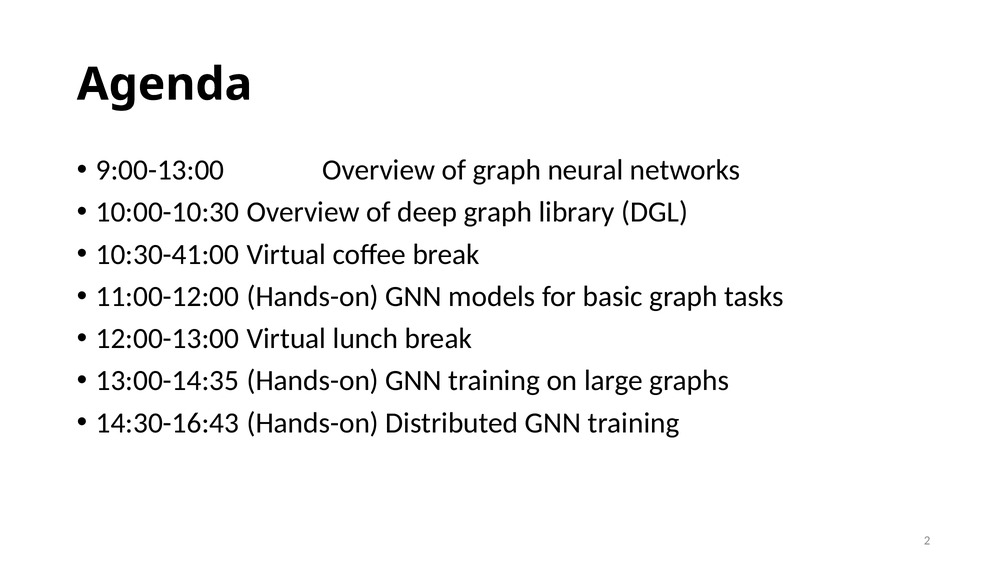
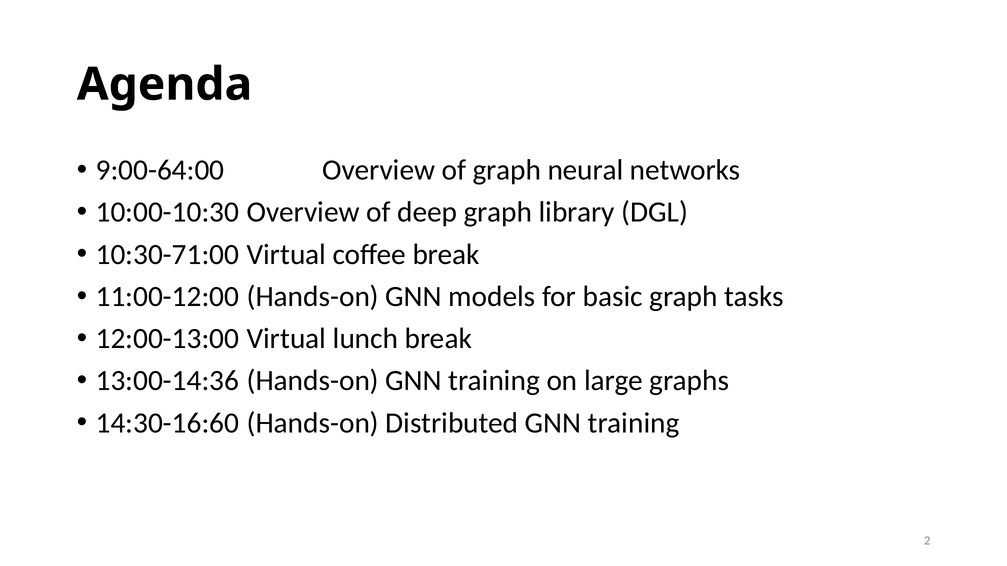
9:00-13:00: 9:00-13:00 -> 9:00-64:00 (160, 170)
10:30-41:00: 10:30-41:00 -> 10:30-71:00 (167, 255)
13:00-14:35: 13:00-14:35 -> 13:00-14:36 (167, 381)
14:30-16:43: 14:30-16:43 -> 14:30-16:60 (167, 423)
